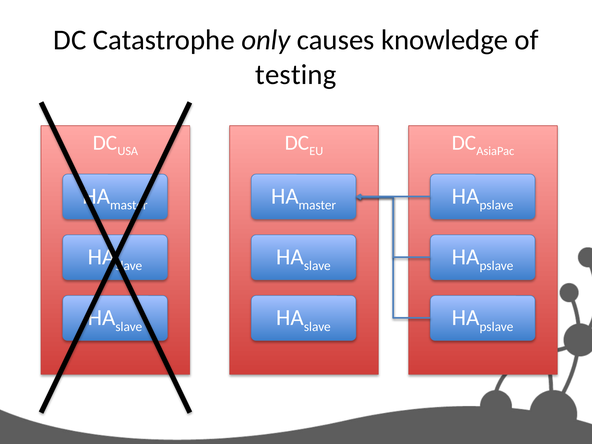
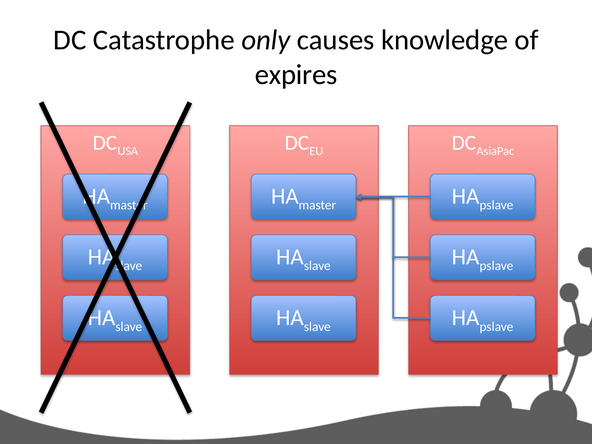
testing: testing -> expires (296, 75)
